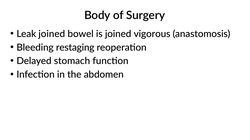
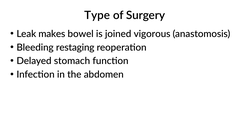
Body: Body -> Type (97, 15)
Leak joined: joined -> makes (52, 34)
